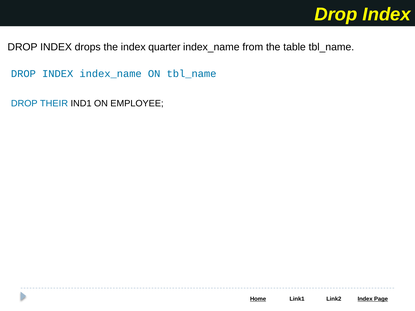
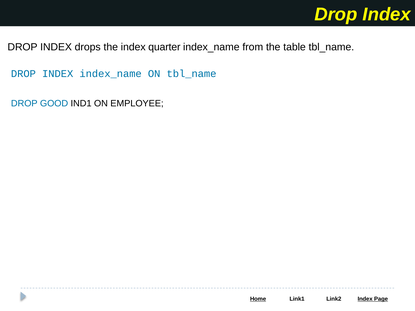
THEIR: THEIR -> GOOD (54, 104)
